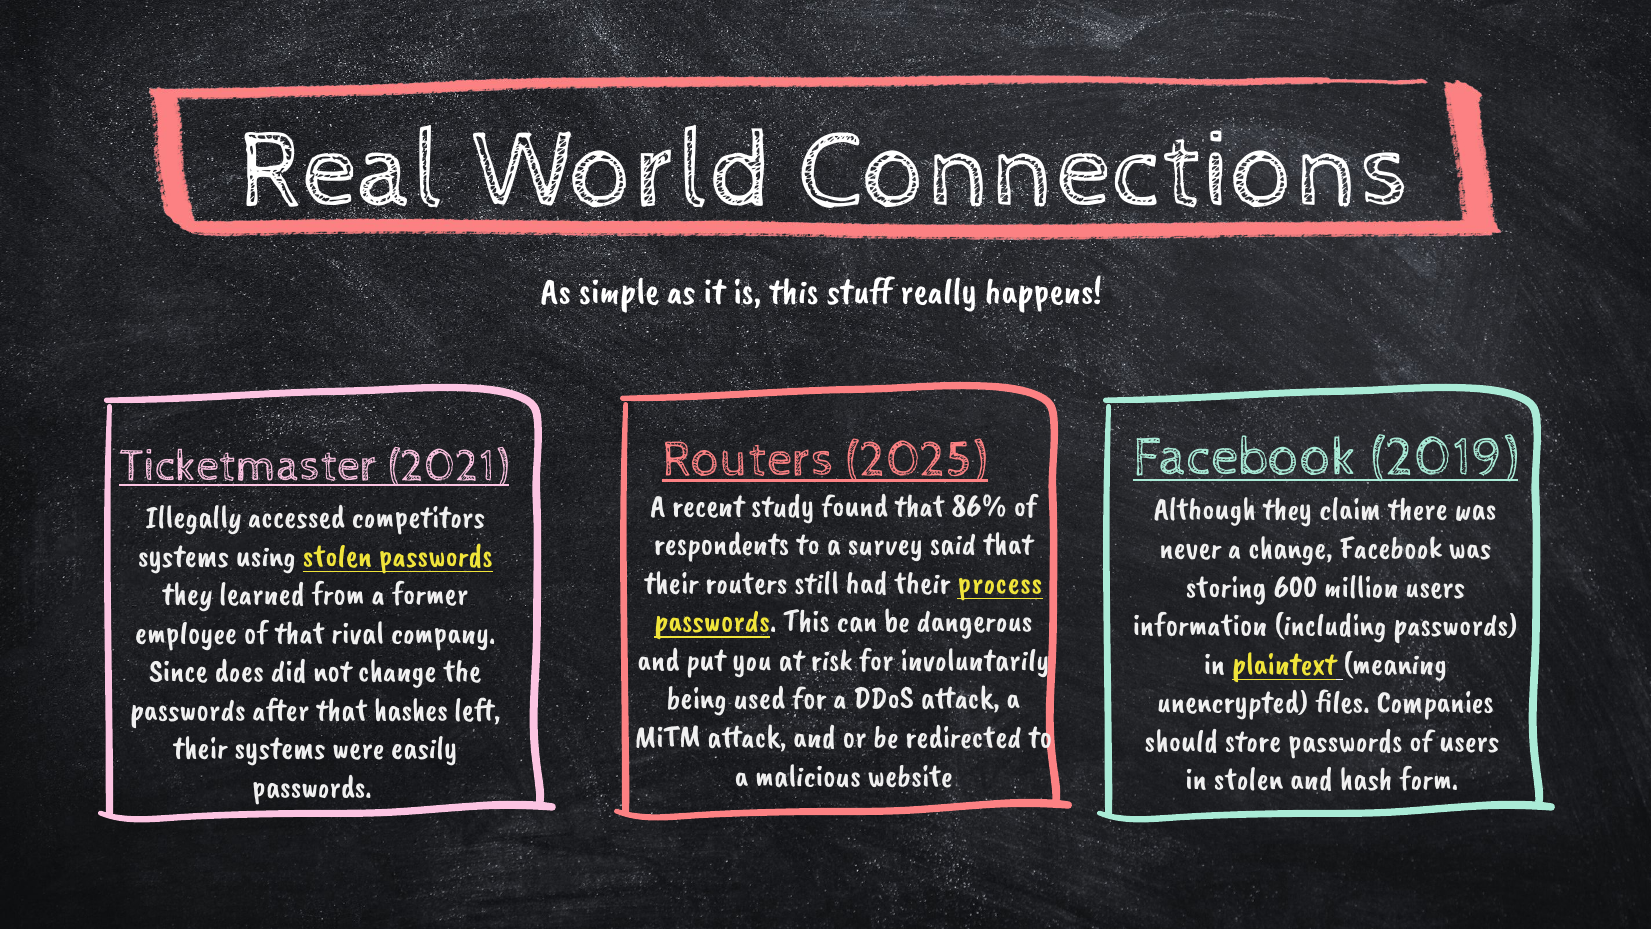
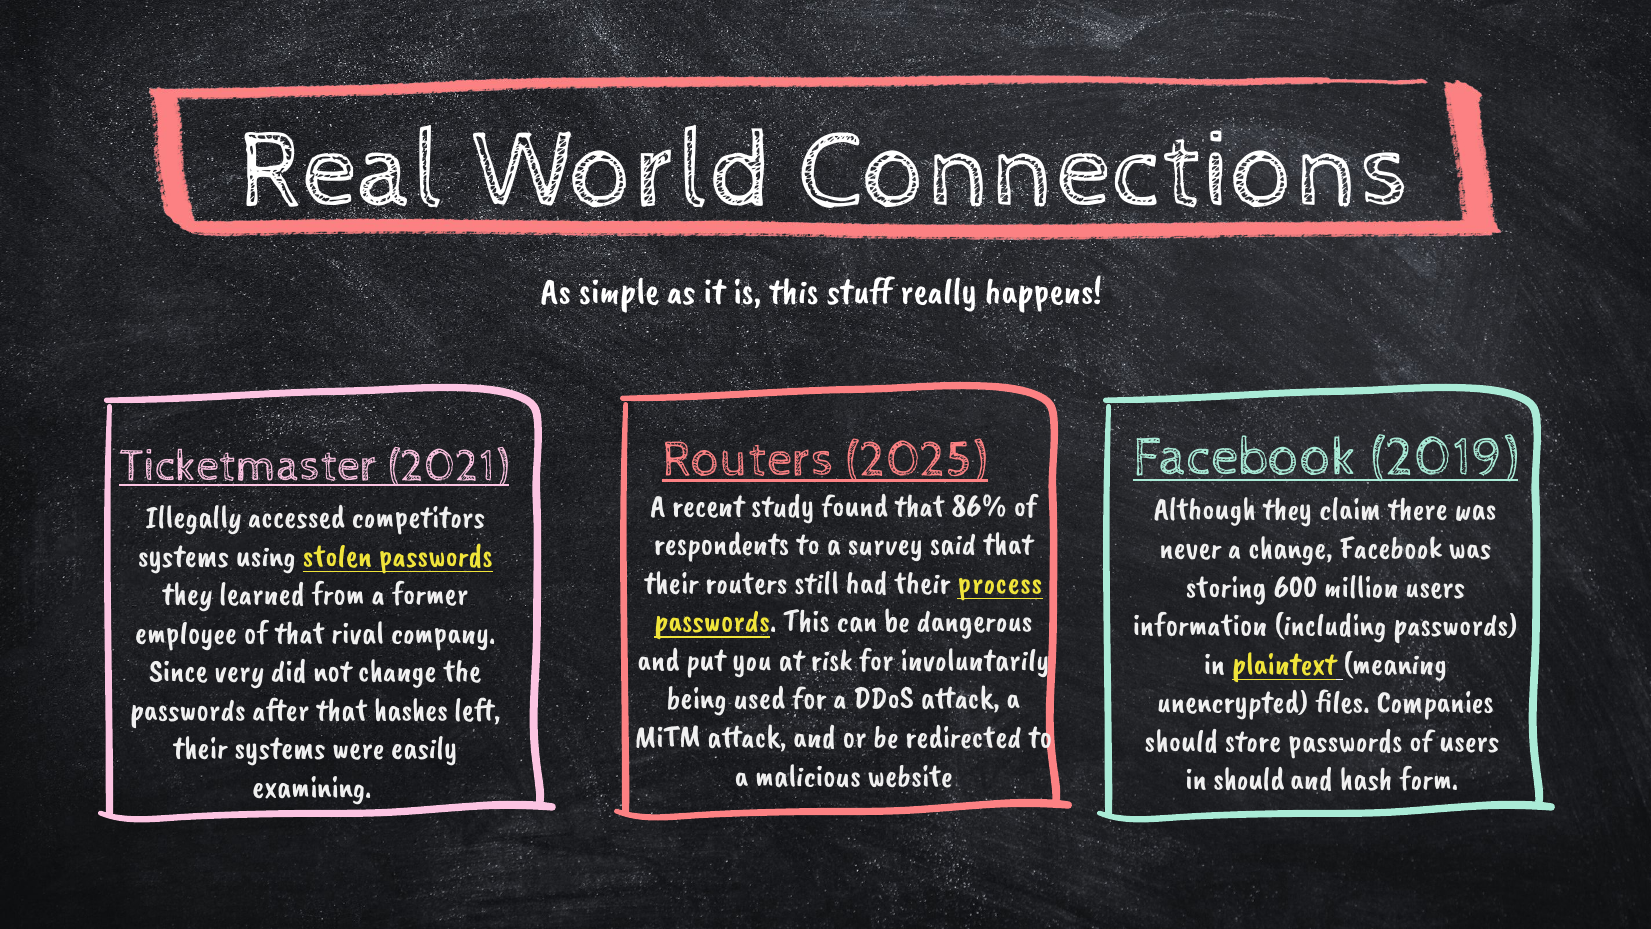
does: does -> very (239, 671)
in stolen: stolen -> should (1249, 779)
passwords: passwords -> examining (312, 787)
